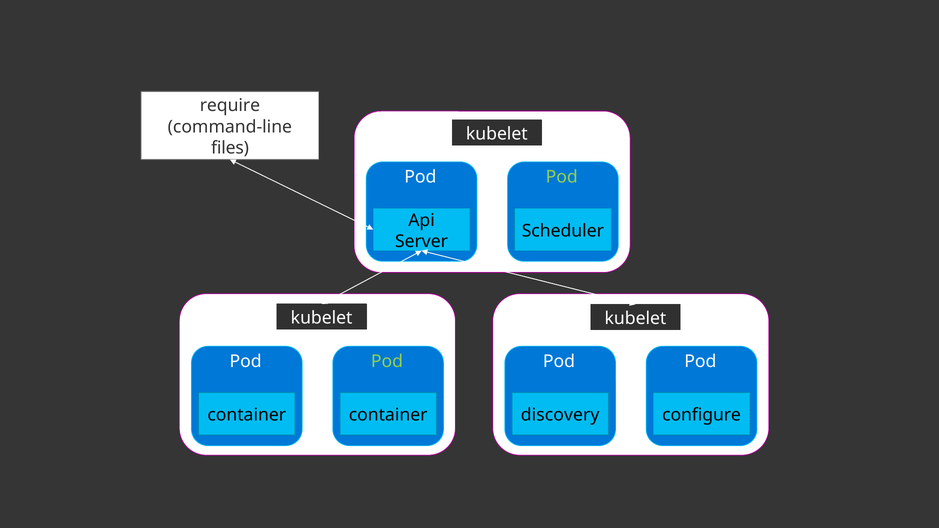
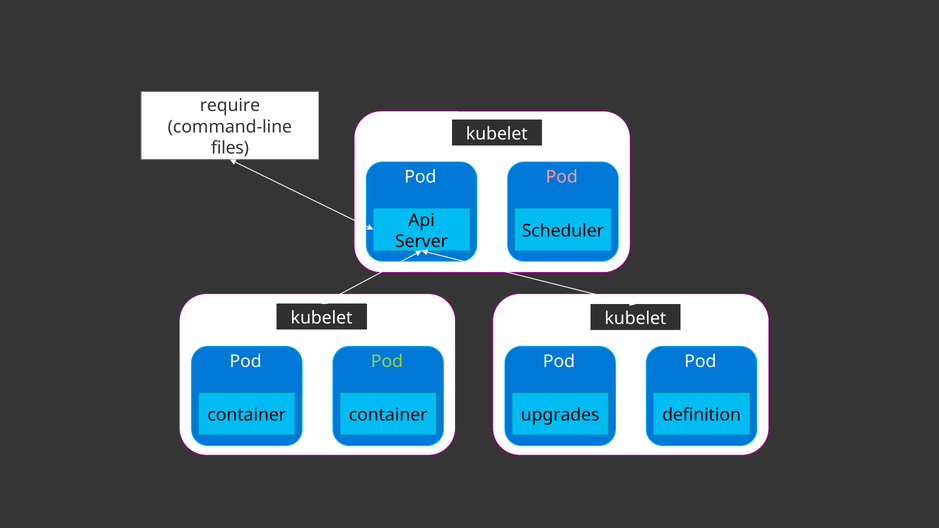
Pod colour: light green -> pink (562, 177)
discovery: discovery -> upgrades (560, 415)
configure: configure -> definition (702, 415)
